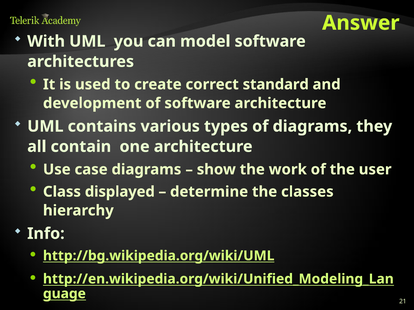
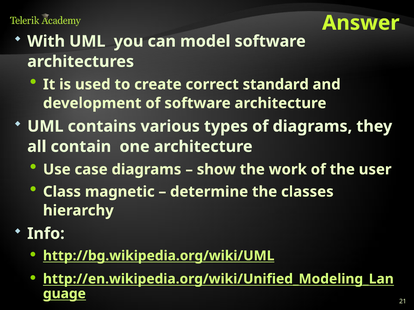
displayed: displayed -> magnetic (120, 192)
